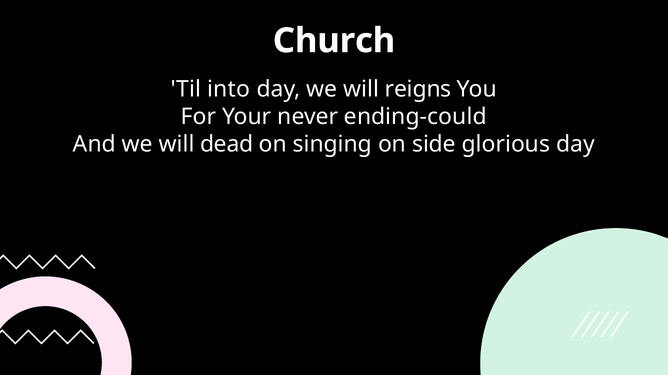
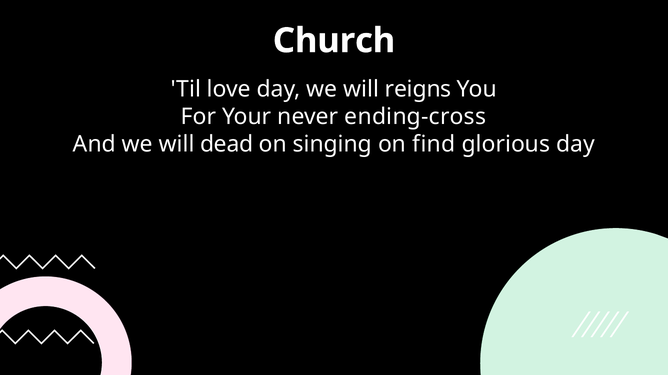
into: into -> love (229, 89)
ending-could: ending-could -> ending-cross (415, 117)
side: side -> find (434, 144)
